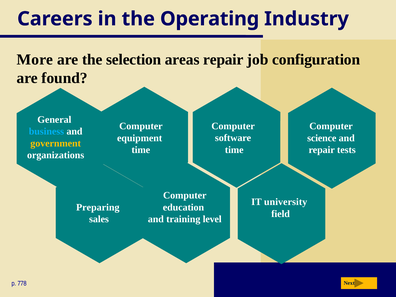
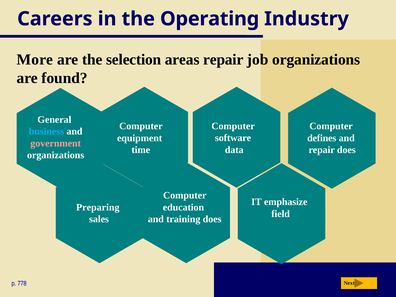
job configuration: configuration -> organizations (316, 60)
science: science -> defines (322, 138)
government colour: yellow -> pink (56, 143)
time: time -> data (234, 150)
repair tests: tests -> does (346, 150)
university: university -> emphasize (286, 202)
training level: level -> does (212, 219)
